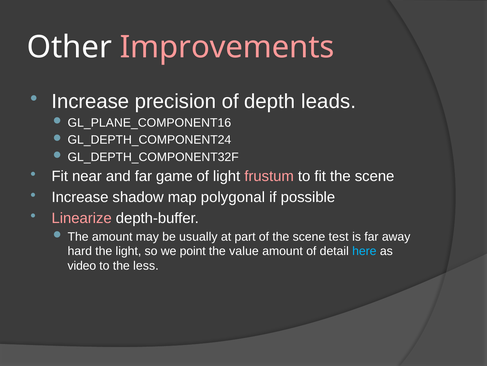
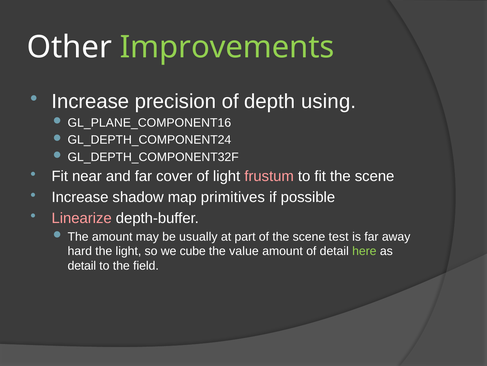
Improvements colour: pink -> light green (227, 47)
leads: leads -> using (329, 101)
game: game -> cover (174, 176)
polygonal: polygonal -> primitives (233, 197)
point: point -> cube (193, 251)
here colour: light blue -> light green (364, 251)
video: video -> detail (82, 265)
less: less -> field (146, 265)
